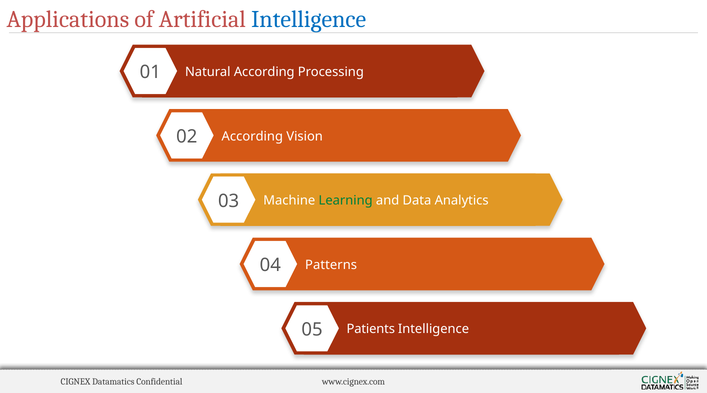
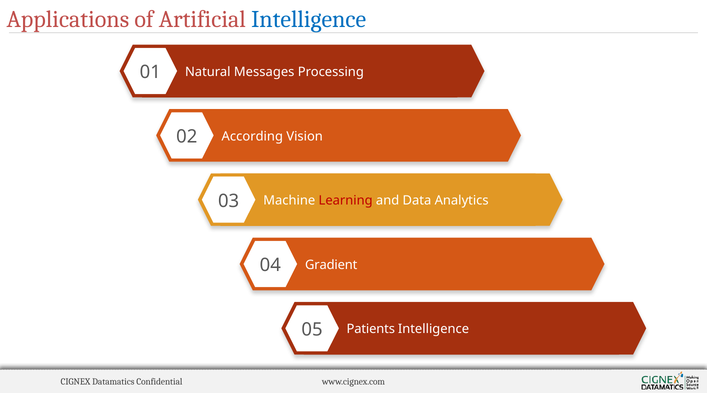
Natural According: According -> Messages (264, 72)
Learning colour: green -> red (346, 200)
Patterns: Patterns -> Gradient (331, 265)
